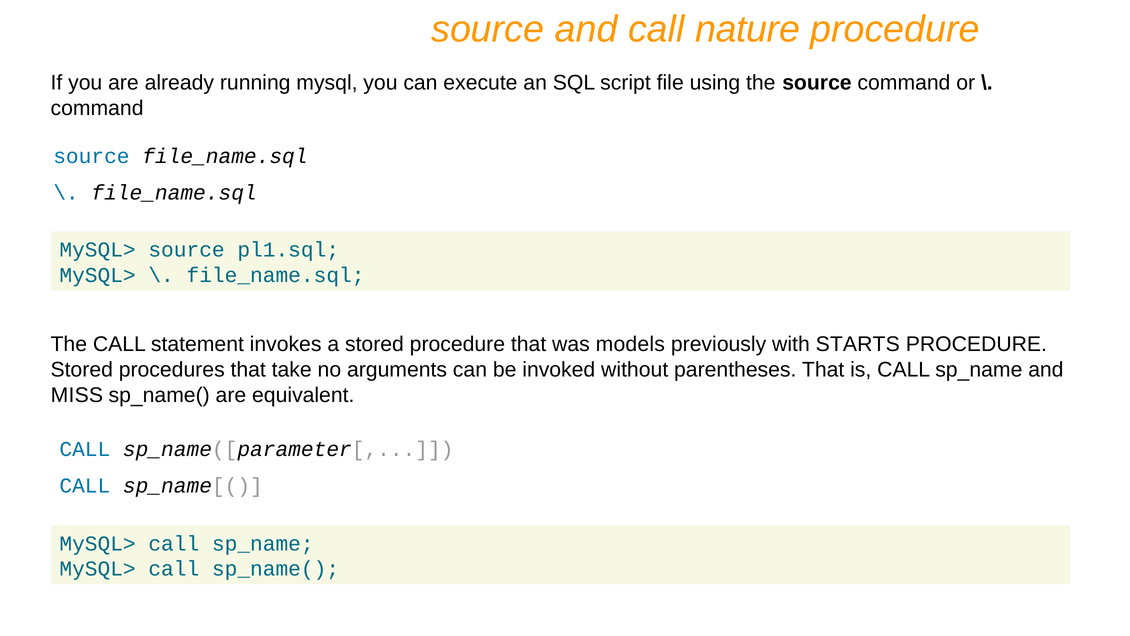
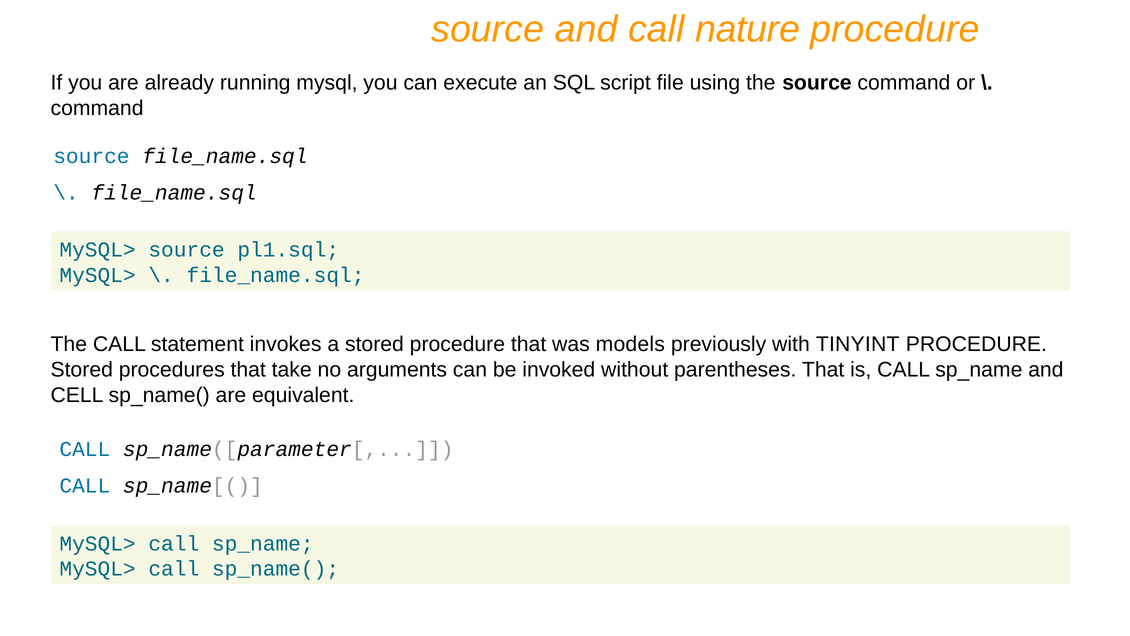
STARTS: STARTS -> TINYINT (858, 344)
MISS: MISS -> CELL (77, 395)
